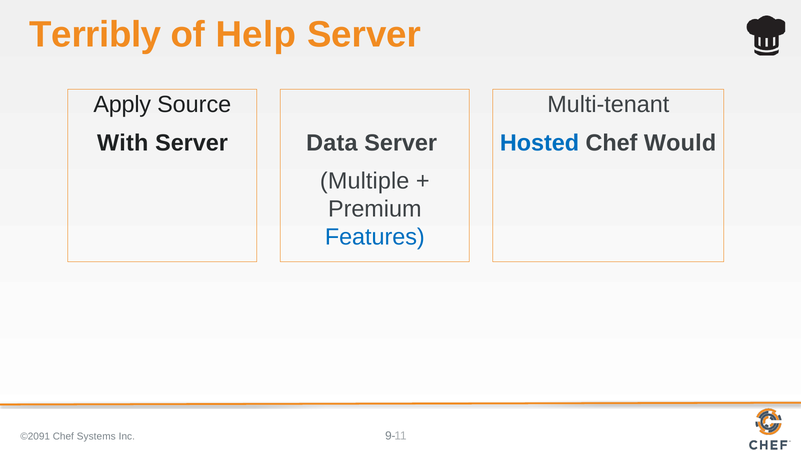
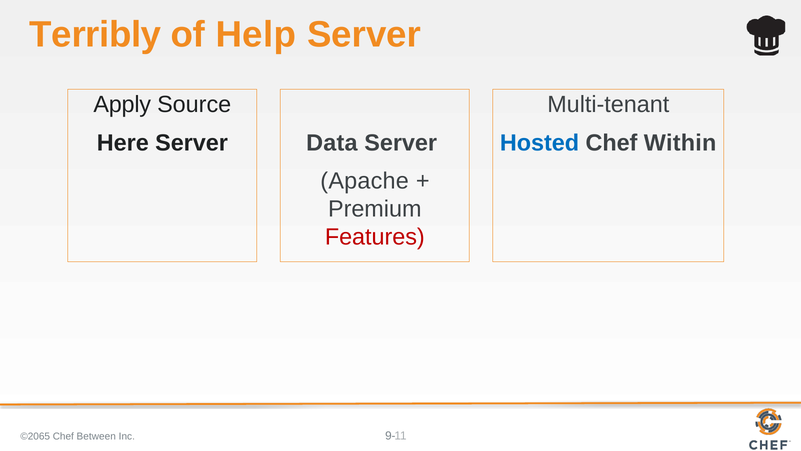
With: With -> Here (123, 143)
Would: Would -> Within (680, 143)
Multiple: Multiple -> Apache (365, 181)
Features colour: blue -> red (375, 237)
©2091: ©2091 -> ©2065 (35, 436)
Systems: Systems -> Between (96, 436)
